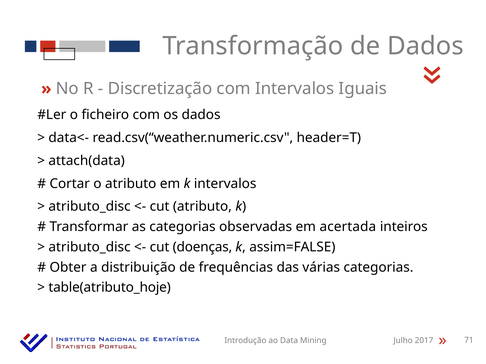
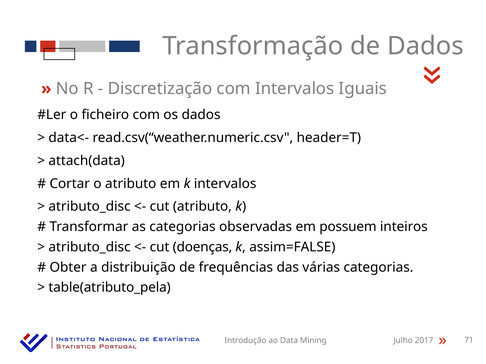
acertada: acertada -> possuem (348, 227)
table(atributo_hoje: table(atributo_hoje -> table(atributo_pela (110, 288)
